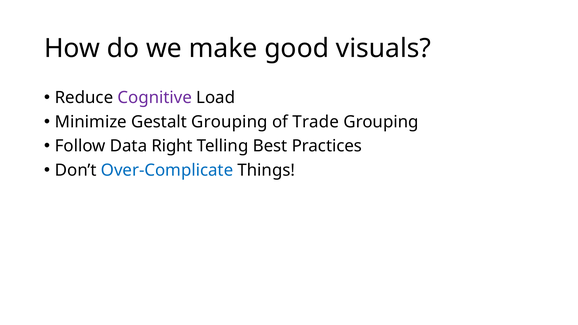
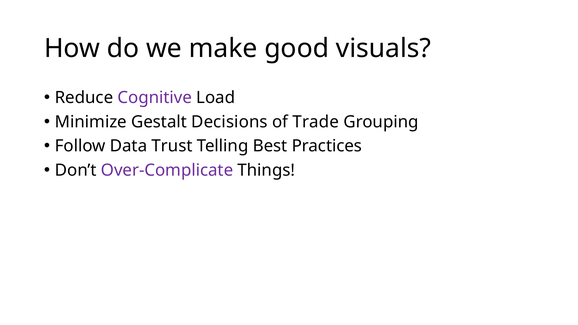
Gestalt Grouping: Grouping -> Decisions (229, 122)
Right: Right -> Trust (172, 146)
Over-Complicate colour: blue -> purple (167, 170)
